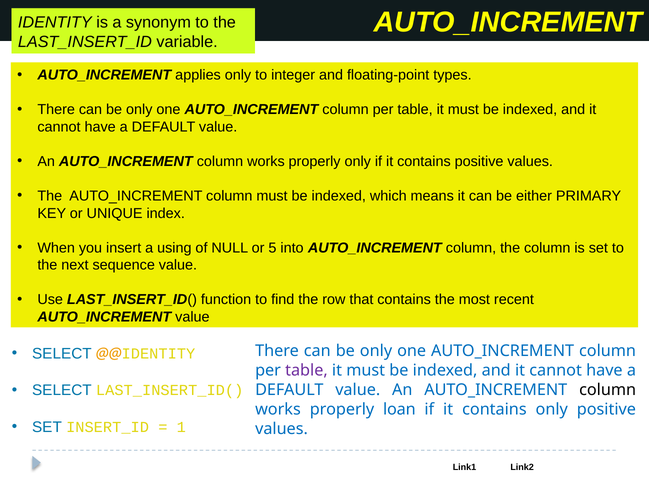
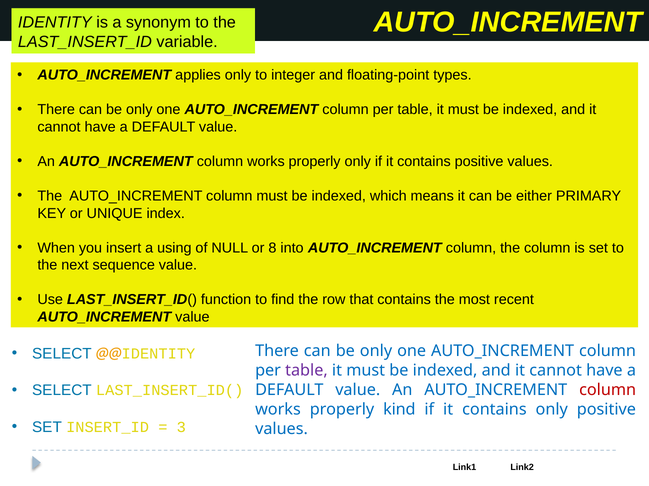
5: 5 -> 8 (272, 248)
column colour: black -> red (608, 390)
loan: loan -> kind (399, 410)
1: 1 -> 3 (181, 428)
